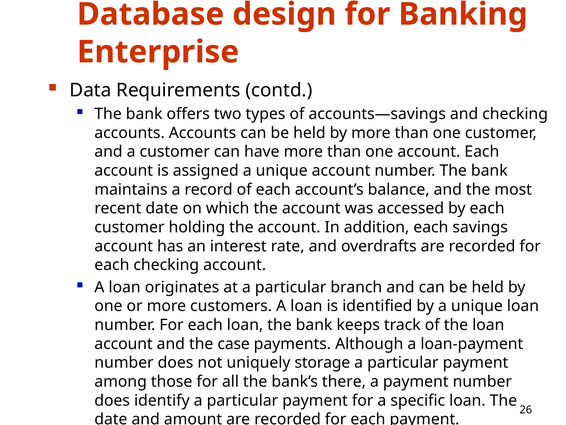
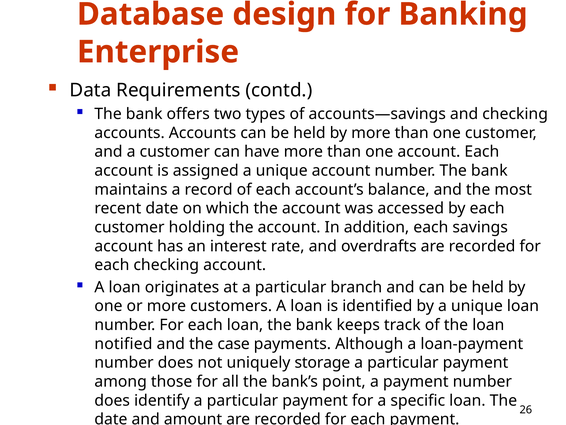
account: account -> notified (123, 343)
there: there -> point (344, 381)
